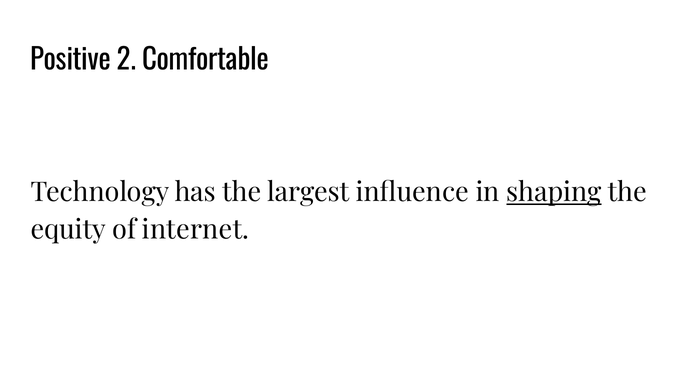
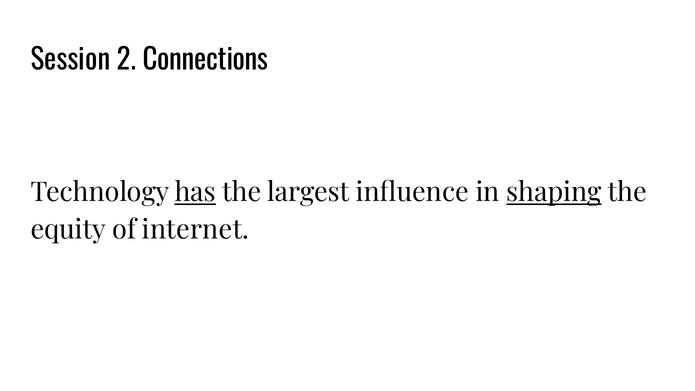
Positive: Positive -> Session (70, 60)
Comfortable: Comfortable -> Connections (205, 60)
has underline: none -> present (195, 192)
